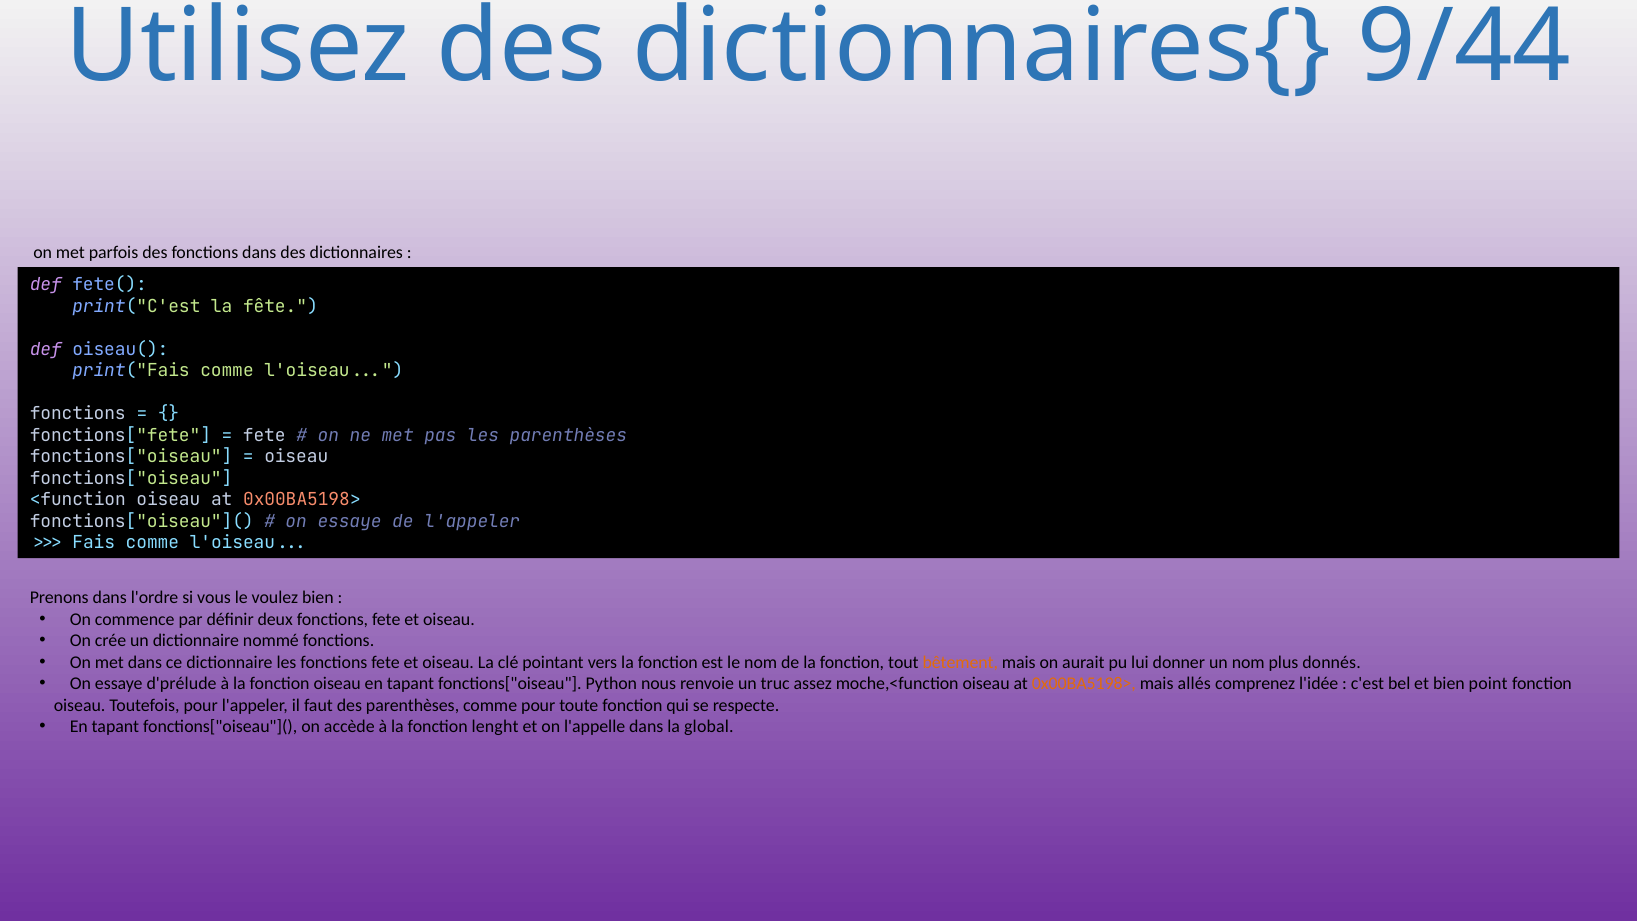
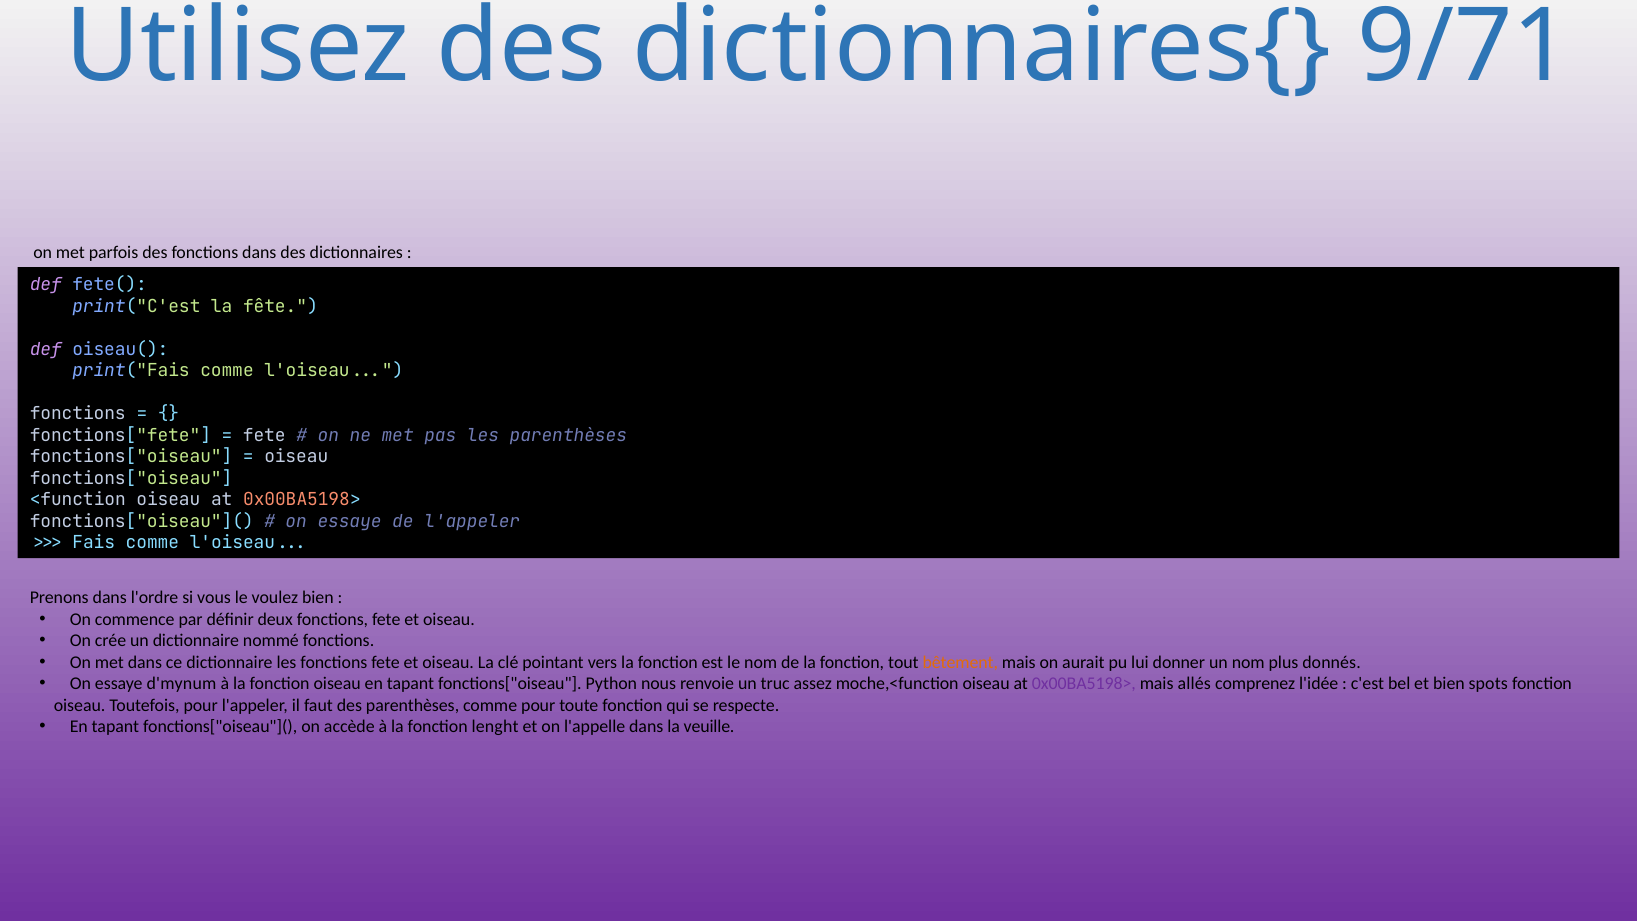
9/44: 9/44 -> 9/71 (1465, 47)
d'prélude: d'prélude -> d'mynum (181, 684)
0x00BA5198> colour: orange -> purple (1084, 684)
point: point -> spots (1488, 684)
global: global -> veuille (709, 727)
